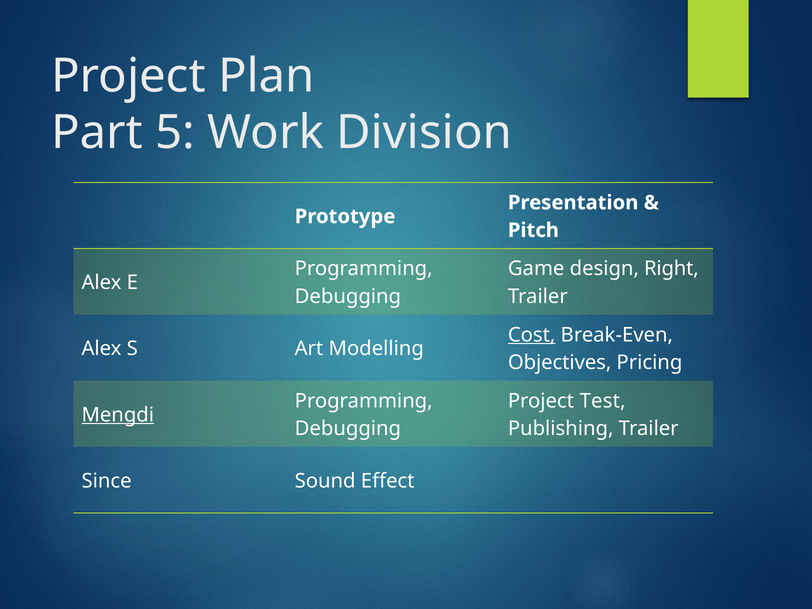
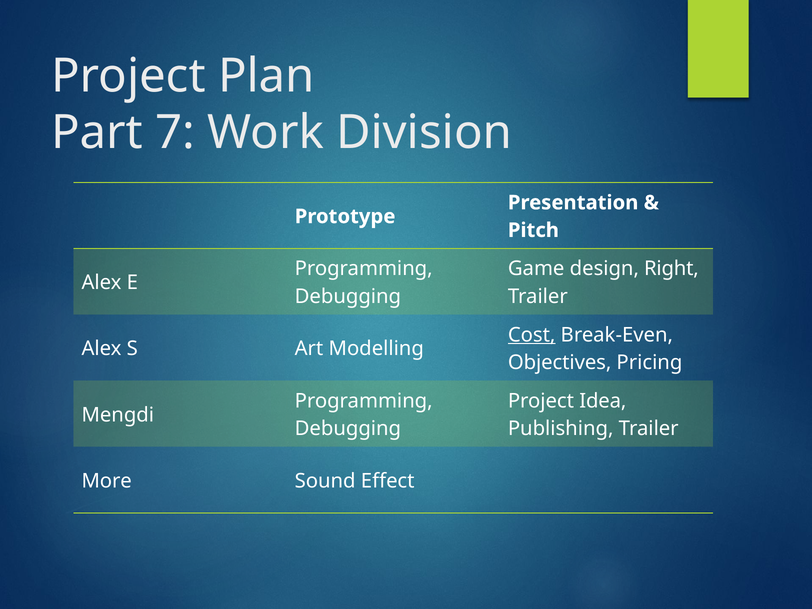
5: 5 -> 7 (175, 133)
Test: Test -> Idea (603, 401)
Mengdi underline: present -> none (118, 415)
Since: Since -> More (107, 481)
